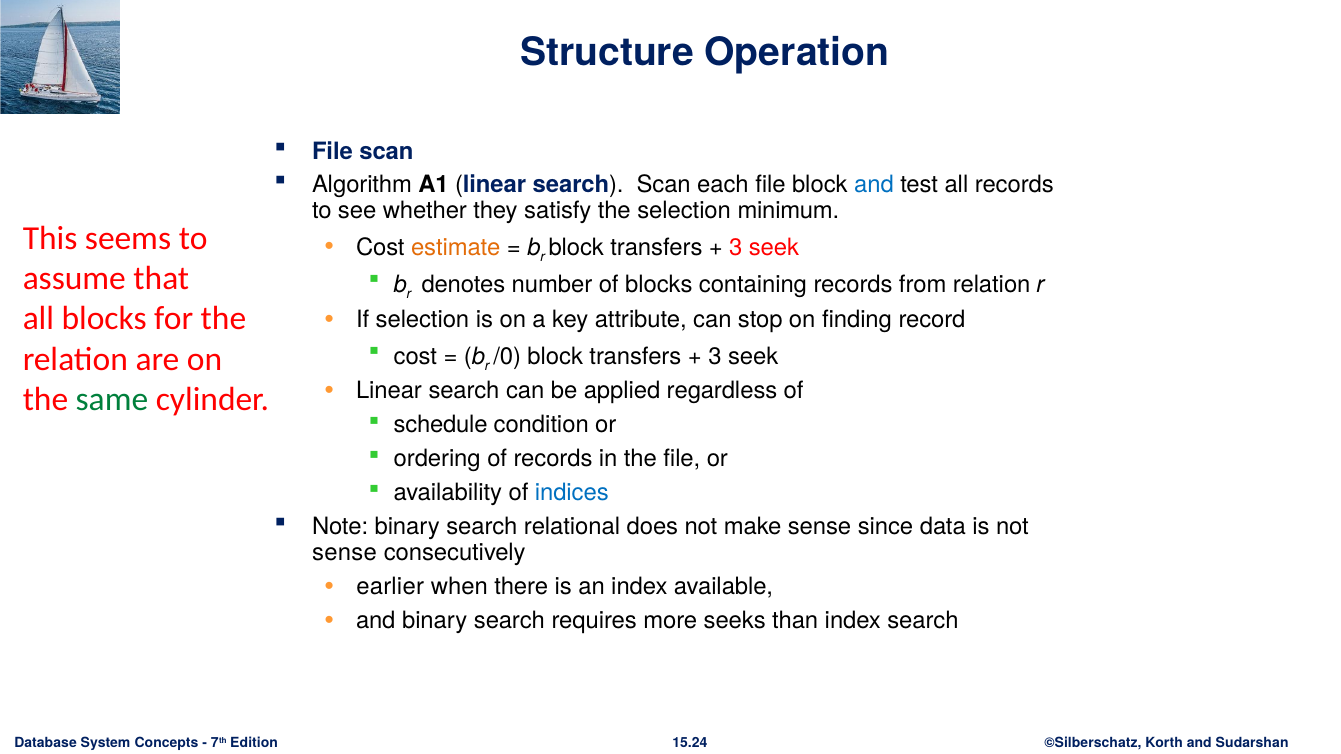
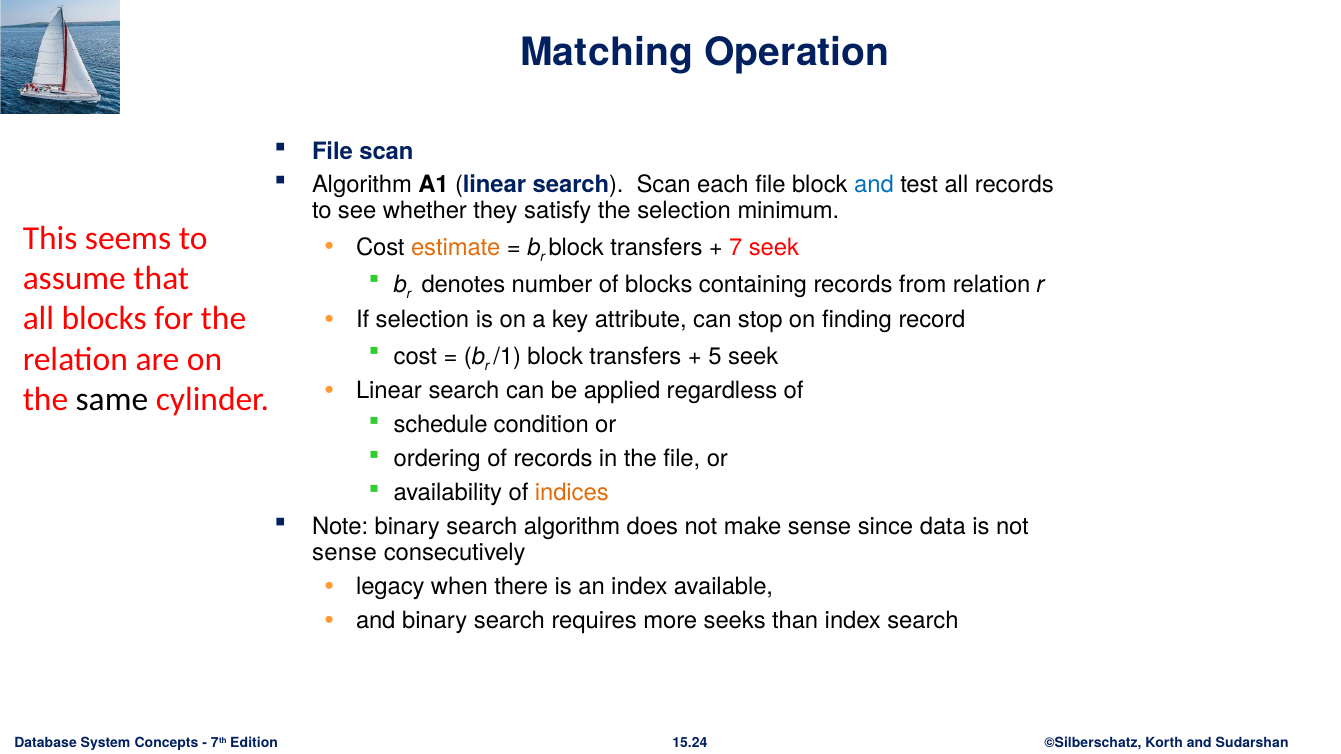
Structure: Structure -> Matching (607, 53)
3: 3 -> 7 (736, 248)
/0: /0 -> /1 (507, 356)
3: 3 -> 5 (715, 356)
same colour: green -> black (112, 399)
indices colour: blue -> orange (572, 493)
search relational: relational -> algorithm (572, 527)
earlier: earlier -> legacy (390, 587)
